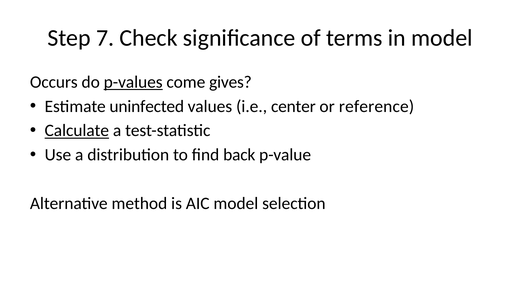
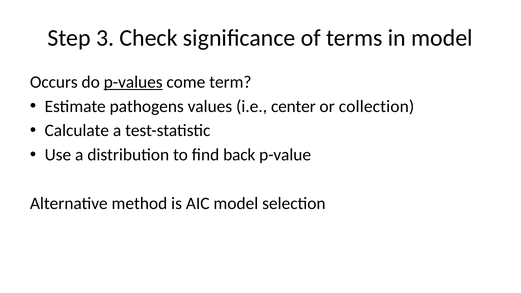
7: 7 -> 3 (105, 38)
gives: gives -> term (230, 82)
uninfected: uninfected -> pathogens (147, 106)
reference: reference -> collection (377, 106)
Calculate underline: present -> none (77, 131)
